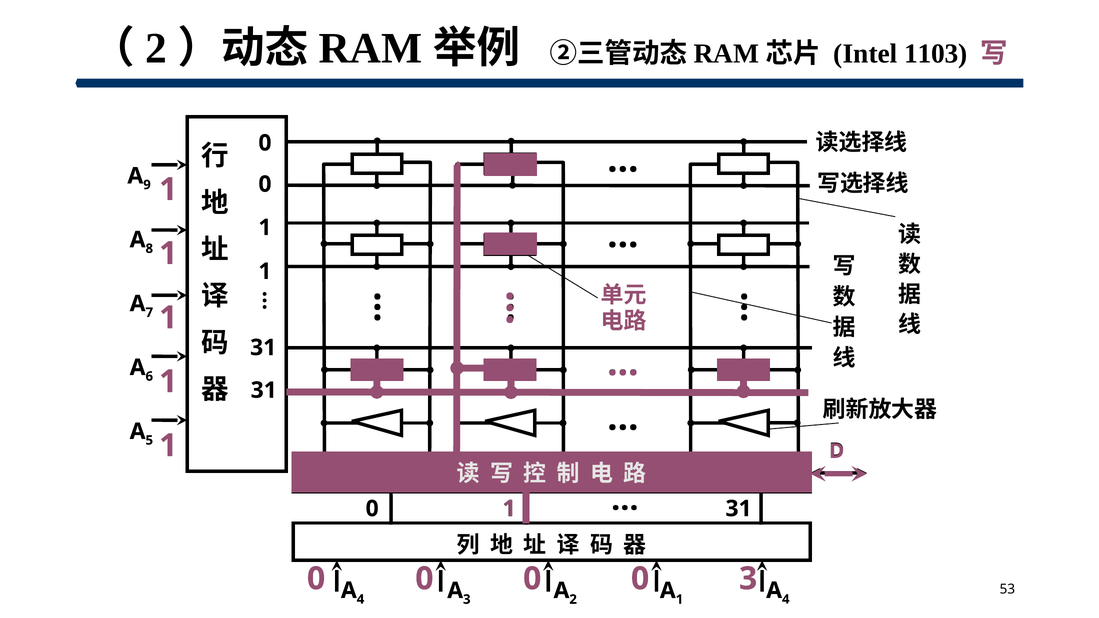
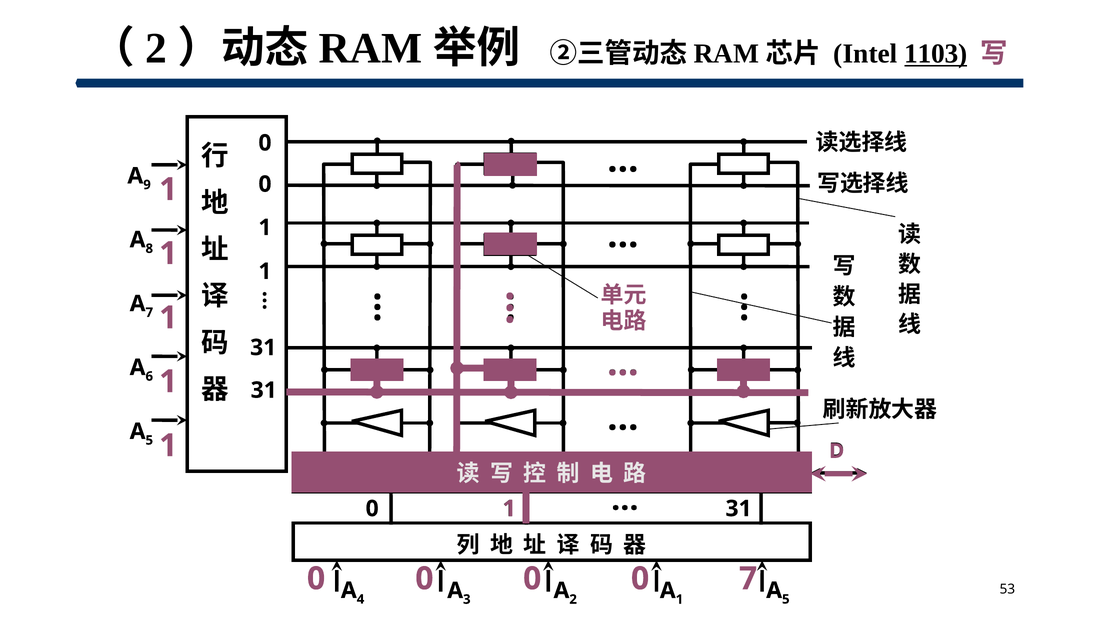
1103 underline: none -> present (936, 54)
0 3: 3 -> 7 (748, 579)
4: 4 -> 5 (786, 599)
